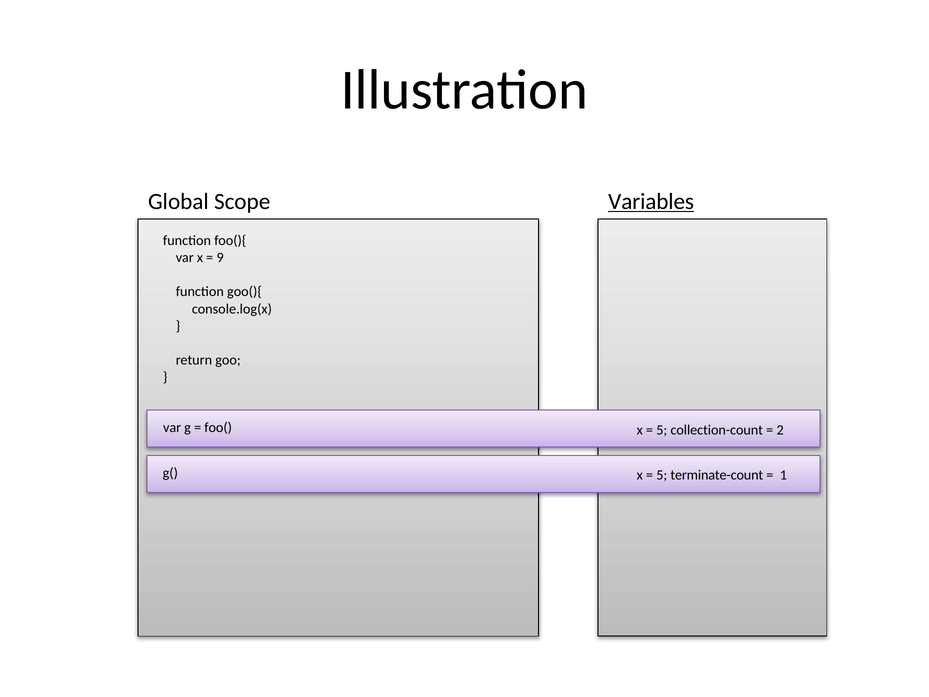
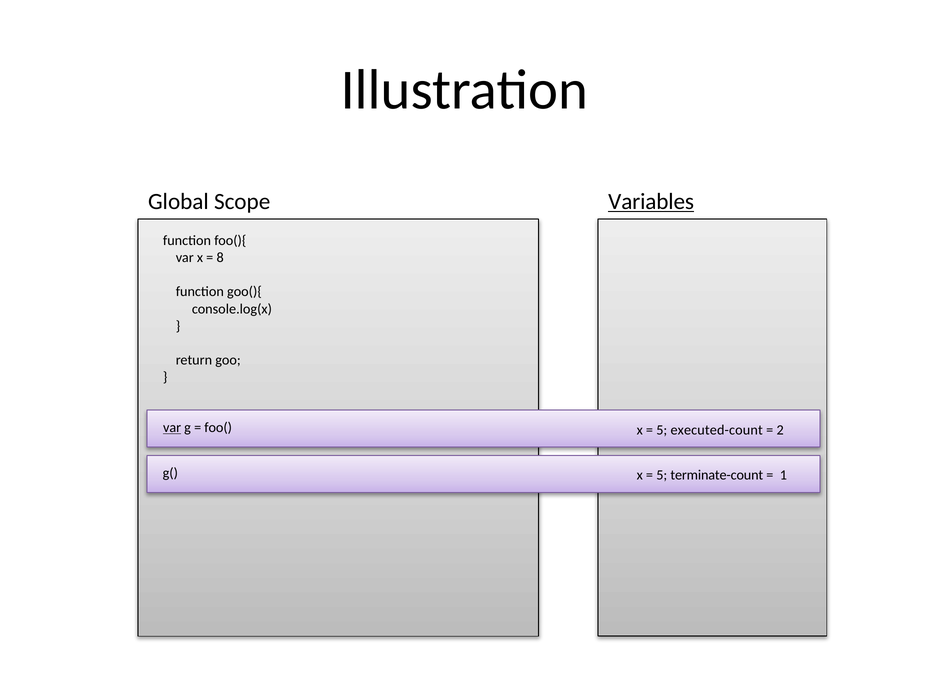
9: 9 -> 8 (220, 258)
var underline: none -> present (172, 428)
collection-count: collection-count -> executed-count (717, 430)
